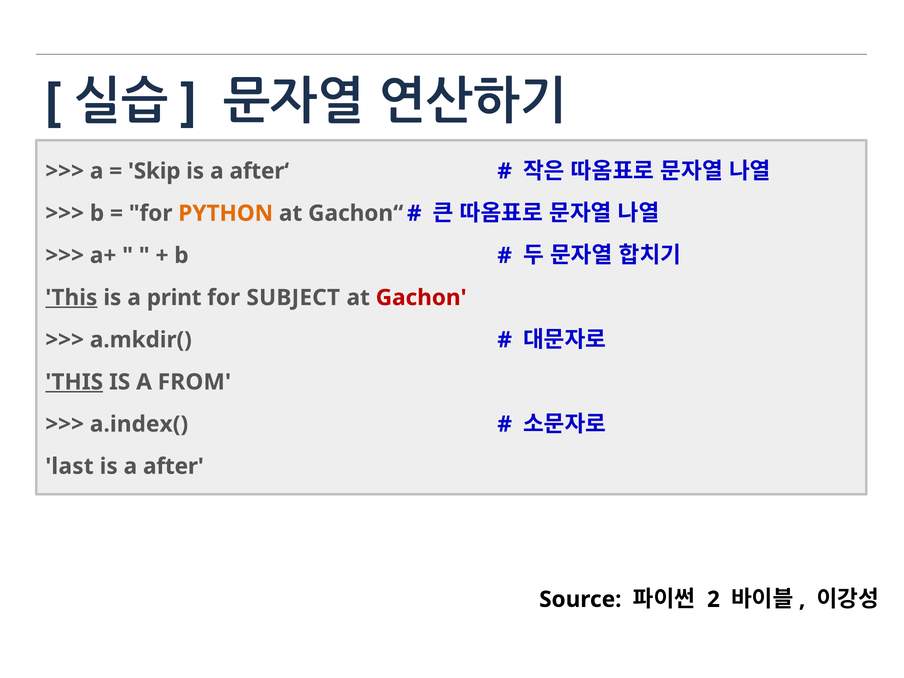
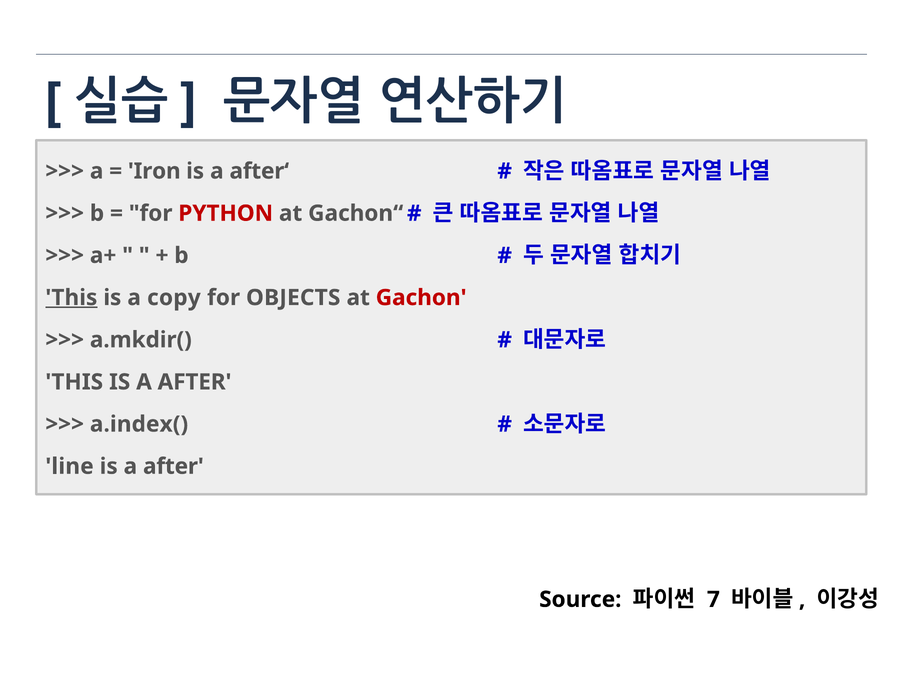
Skip: Skip -> Iron (154, 171)
PYTHON colour: orange -> red (226, 213)
print: print -> copy (174, 298)
SUBJECT: SUBJECT -> OBJECTS (293, 298)
THIS underline: present -> none (74, 382)
FROM: FROM -> AFTER (195, 382)
last: last -> line (69, 466)
2: 2 -> 7 (713, 599)
